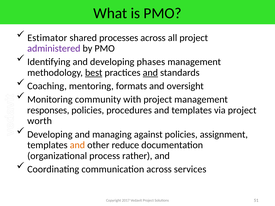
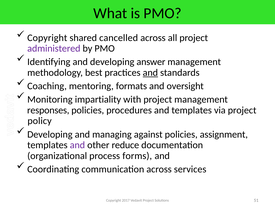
Estimator: Estimator -> Copyright (47, 38)
processes: processes -> cancelled (119, 38)
phases: phases -> answer (151, 62)
best underline: present -> none (94, 73)
community: community -> impartiality (98, 100)
worth: worth -> policy (40, 121)
and colour: orange -> purple (77, 145)
rather: rather -> forms (137, 156)
